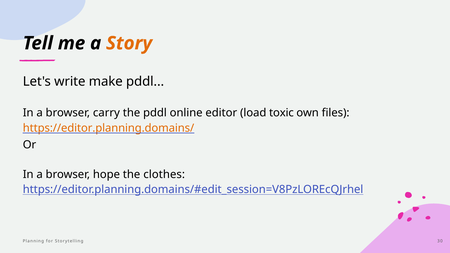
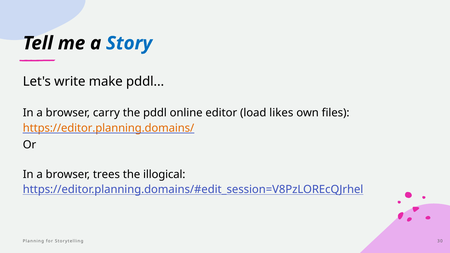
Story colour: orange -> blue (129, 43)
toxic: toxic -> likes (281, 113)
hope: hope -> trees (106, 174)
clothes: clothes -> illogical (164, 174)
